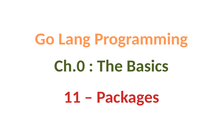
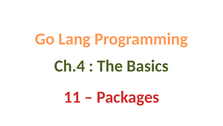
Ch.0: Ch.0 -> Ch.4 (70, 66)
